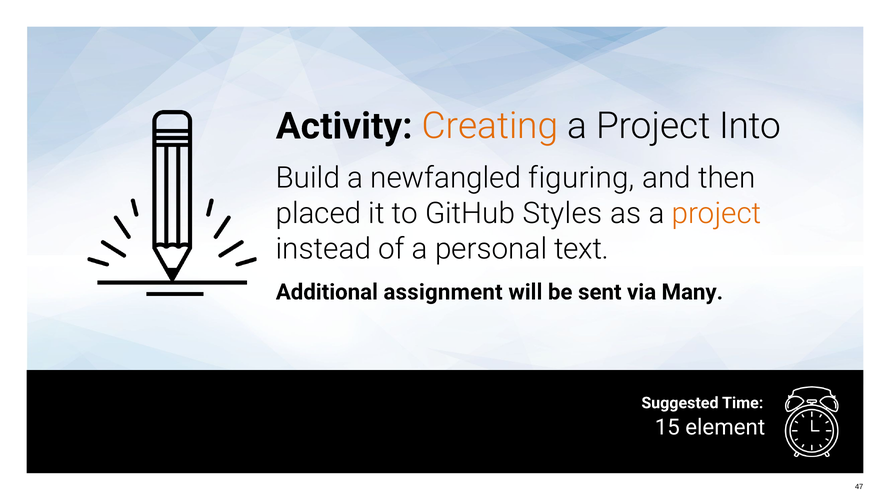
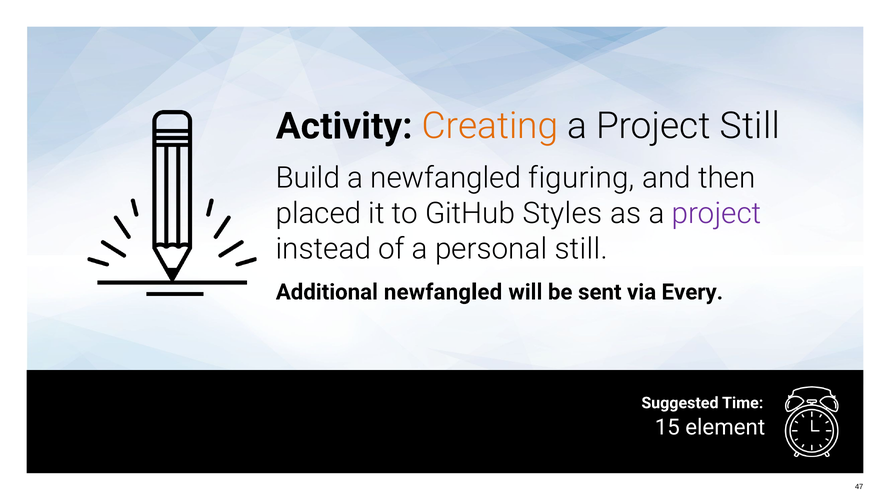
Project Into: Into -> Still (750, 126)
project colour: orange -> purple (716, 214)
personal text: text -> still (581, 249)
Additional assignment: assignment -> newfangled (443, 292)
Many: Many -> Every (692, 292)
